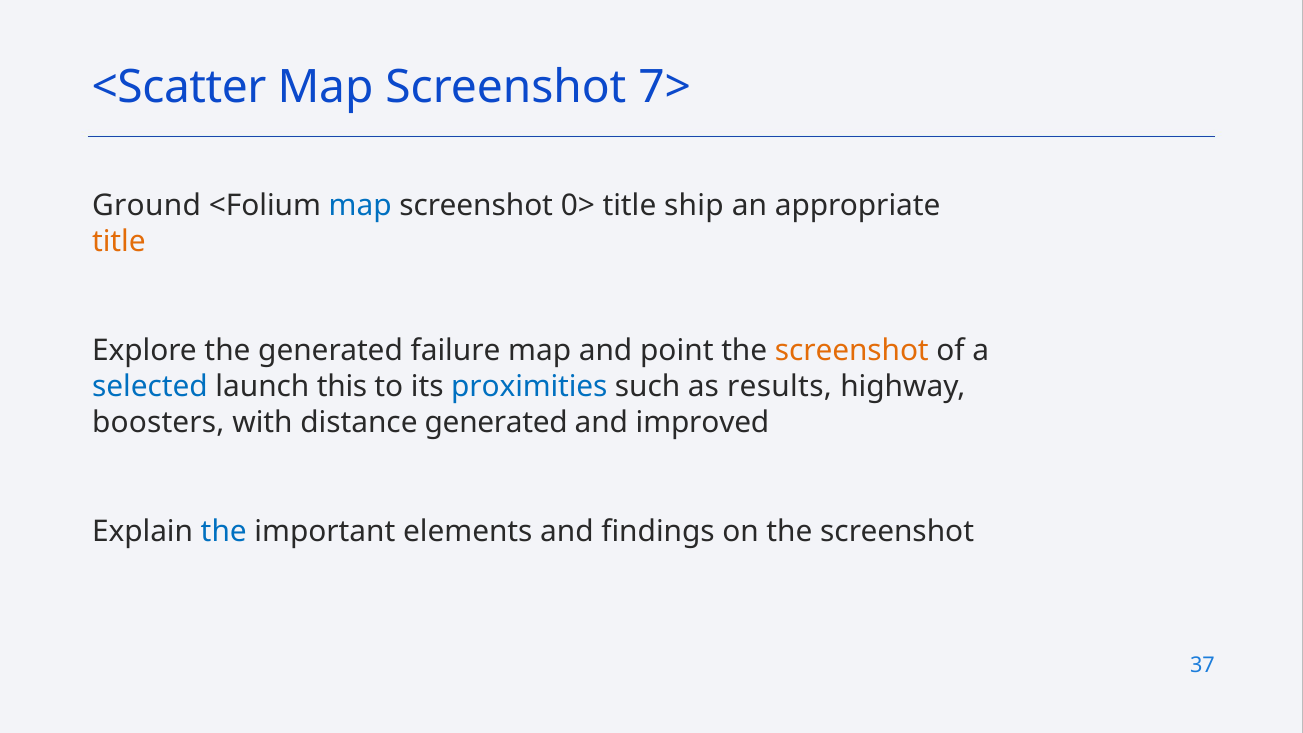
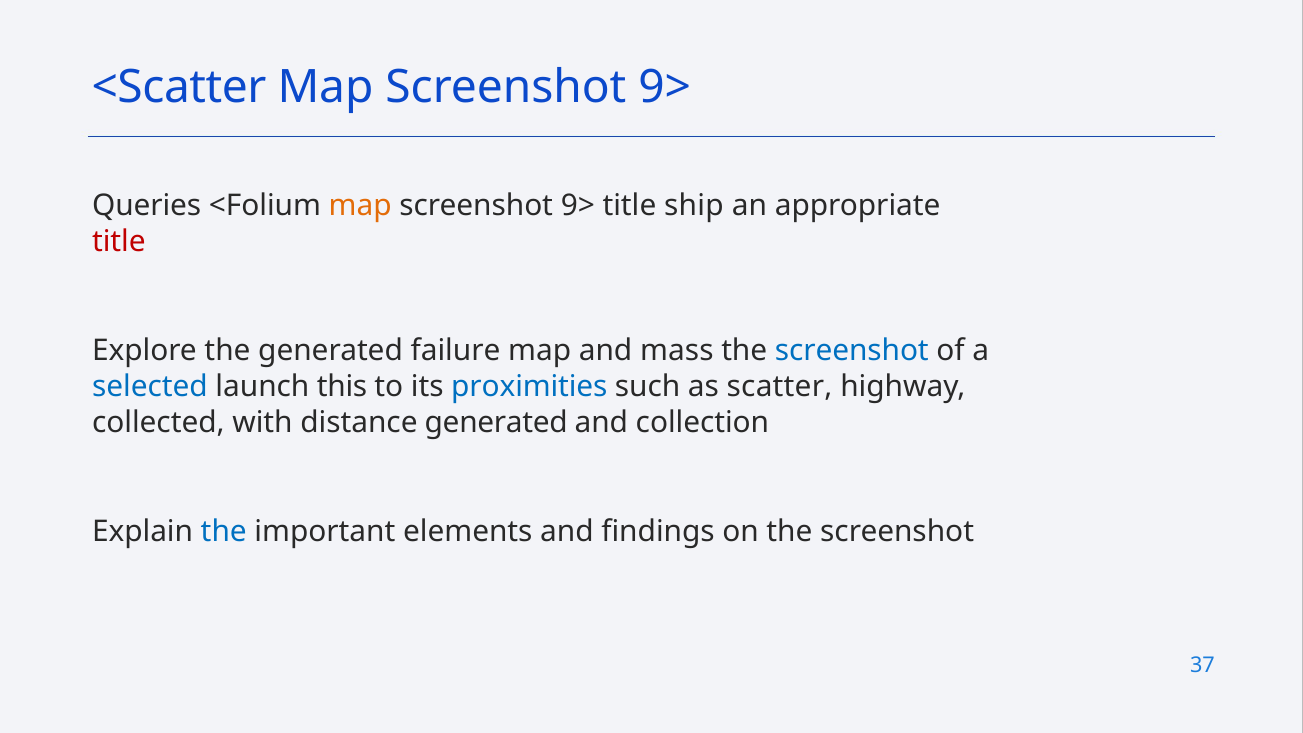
7>: 7> -> 9> (665, 87)
Ground: Ground -> Queries (147, 206)
map colour: blue -> orange (360, 206)
0>: 0> -> 9> (578, 206)
title colour: orange -> red (119, 241)
point: point -> mass (677, 351)
screenshot colour: orange -> blue (852, 351)
results: results -> scatter (780, 387)
boosters: boosters -> collected (158, 422)
improved: improved -> collection (702, 422)
